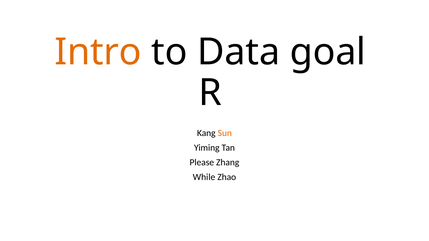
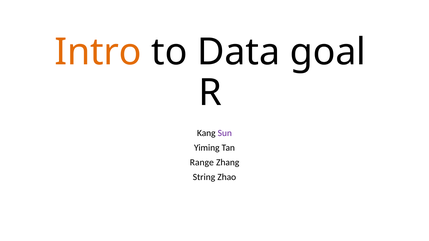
Sun colour: orange -> purple (225, 133)
Please: Please -> Range (202, 163)
While: While -> String (204, 177)
